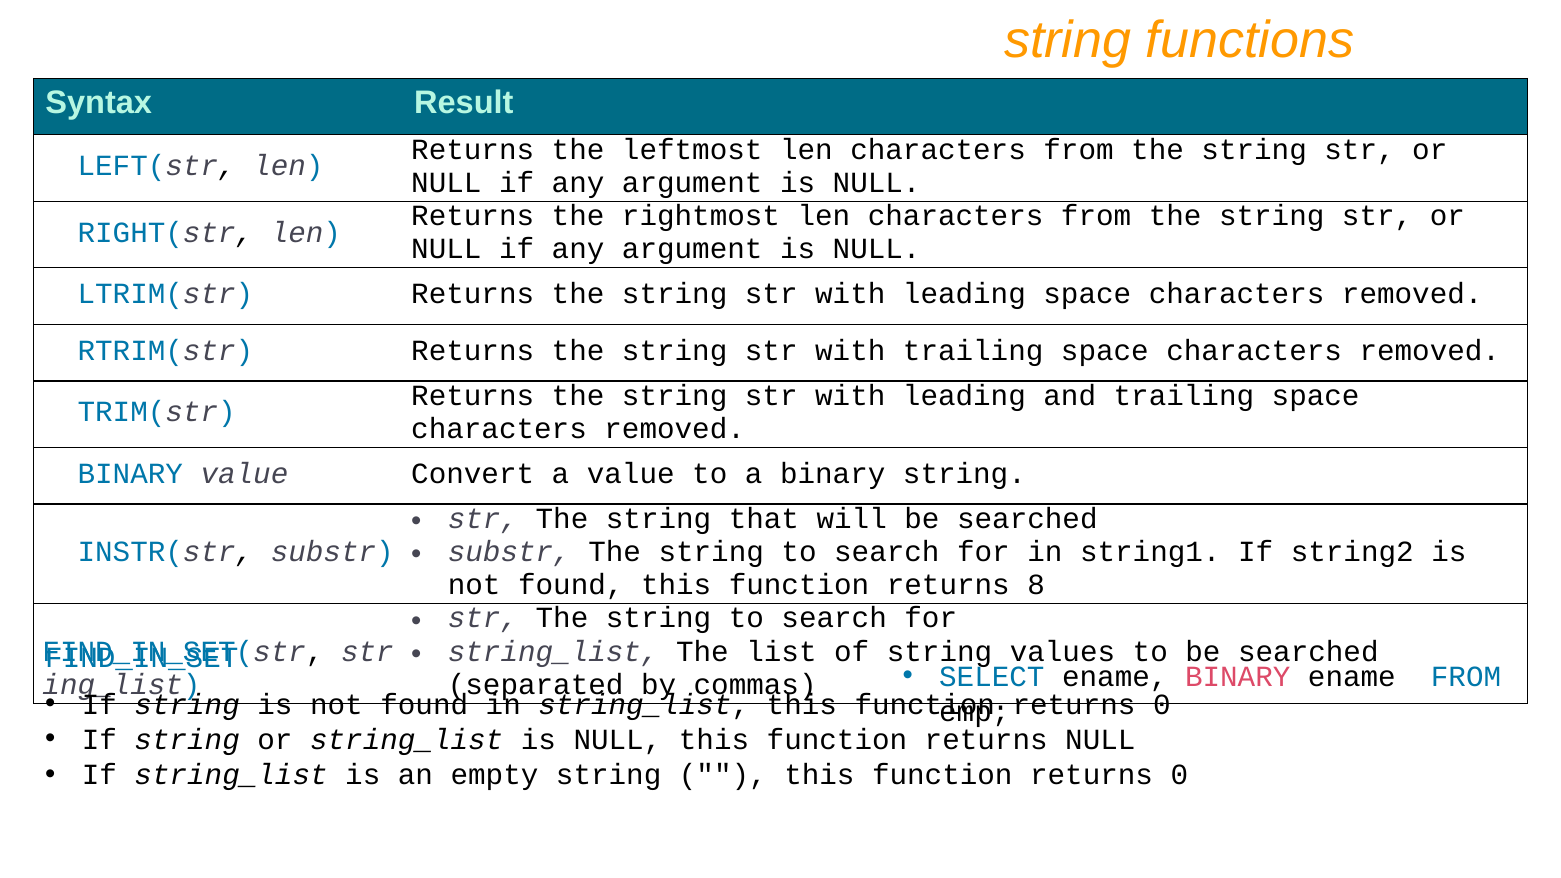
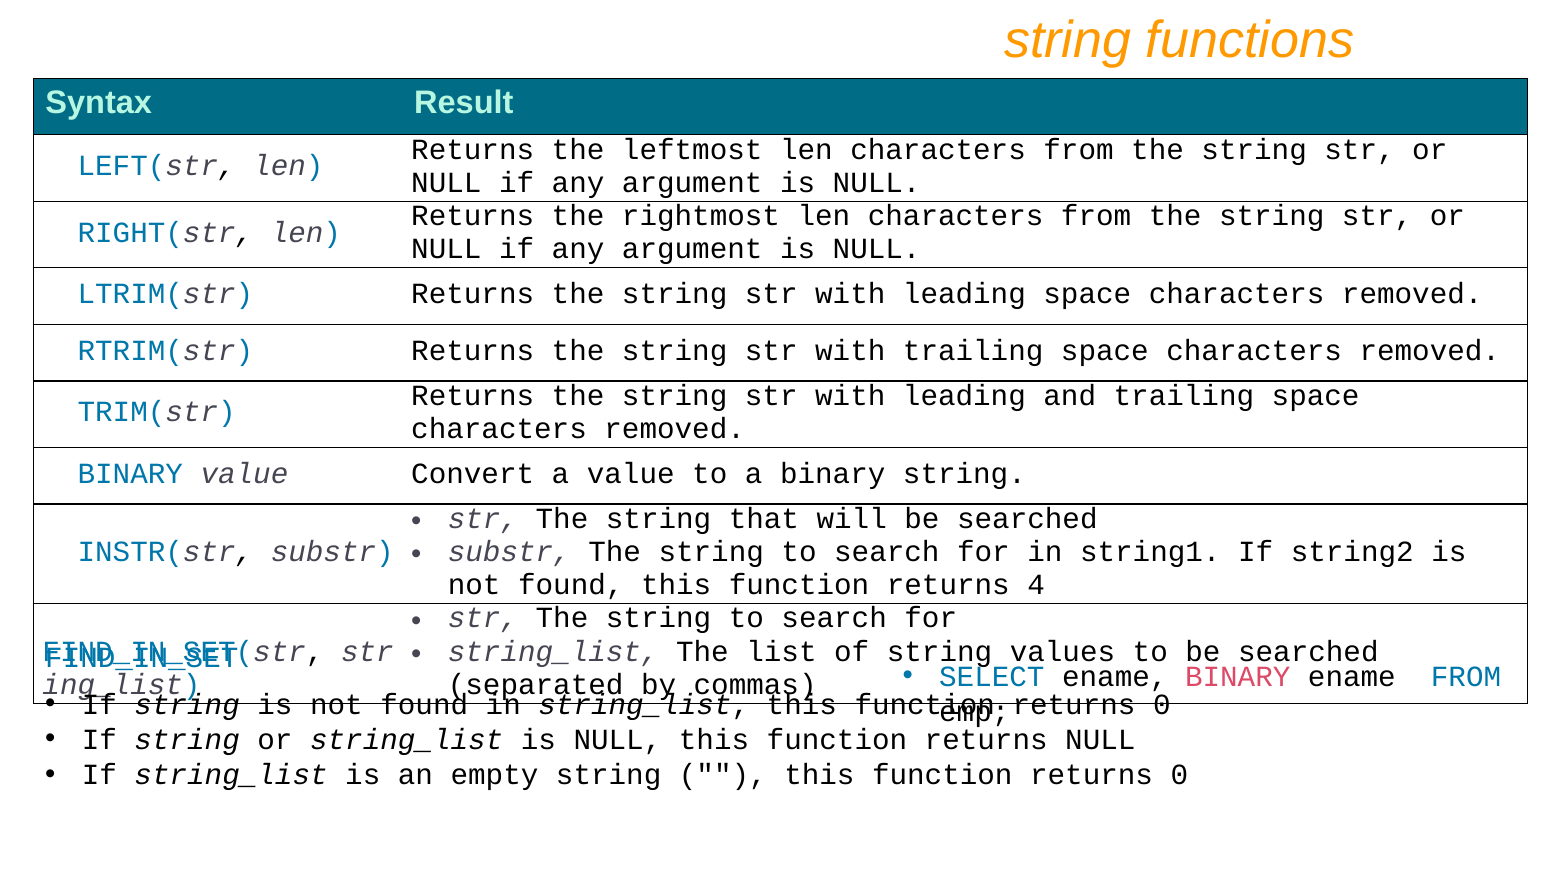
8: 8 -> 4 (1036, 585)
